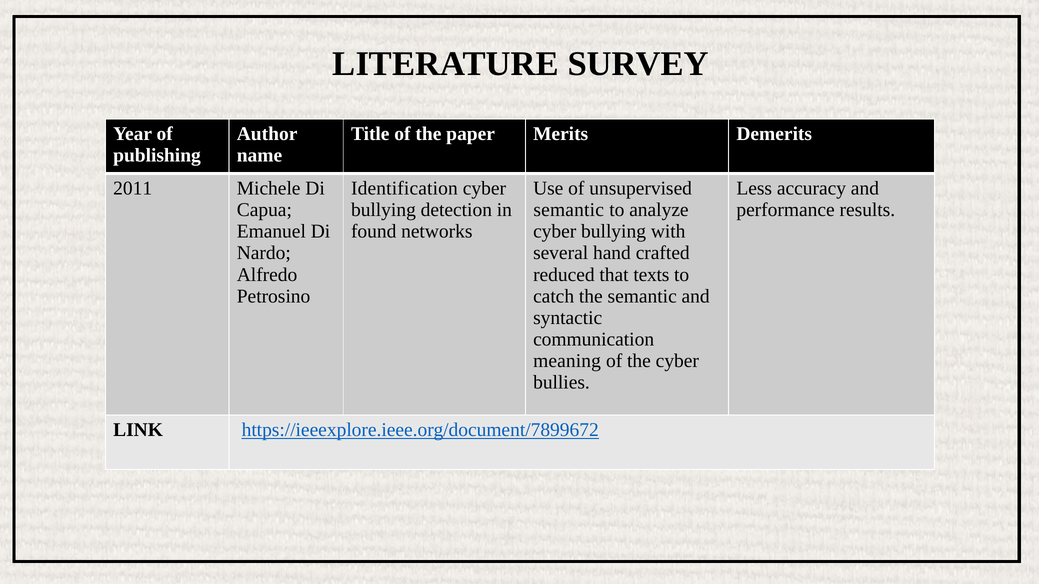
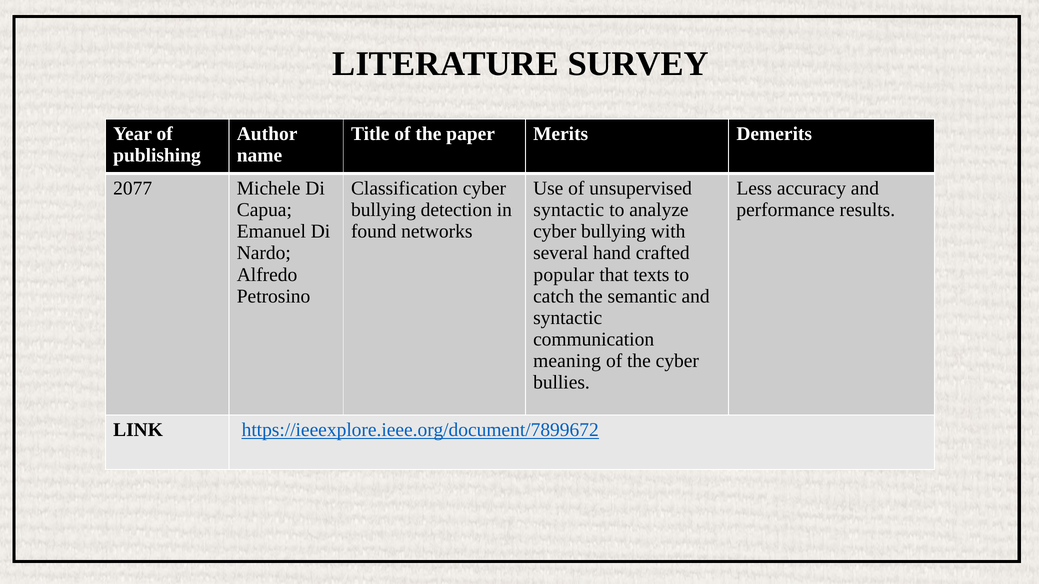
2011: 2011 -> 2077 (133, 189)
Identification: Identification -> Classification (404, 189)
semantic: semantic -> syntactic (569, 210)
reduced: reduced -> popular (564, 275)
